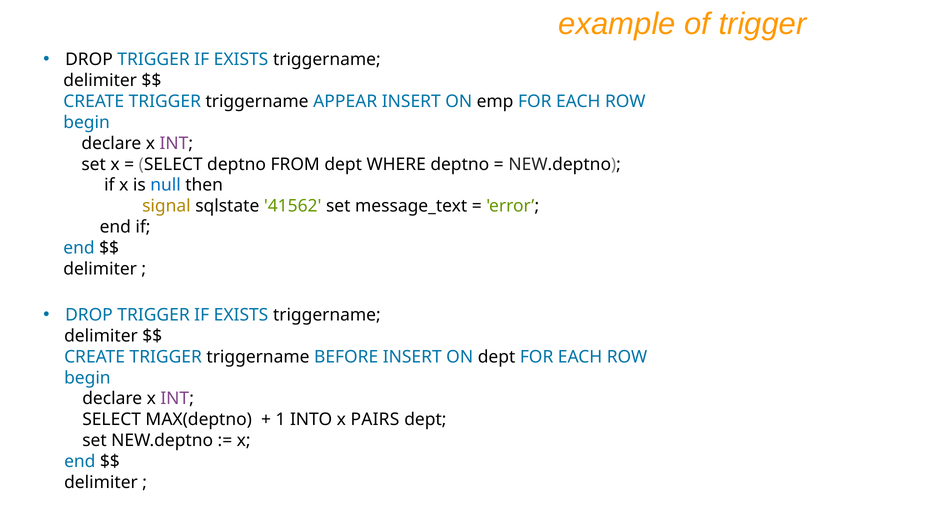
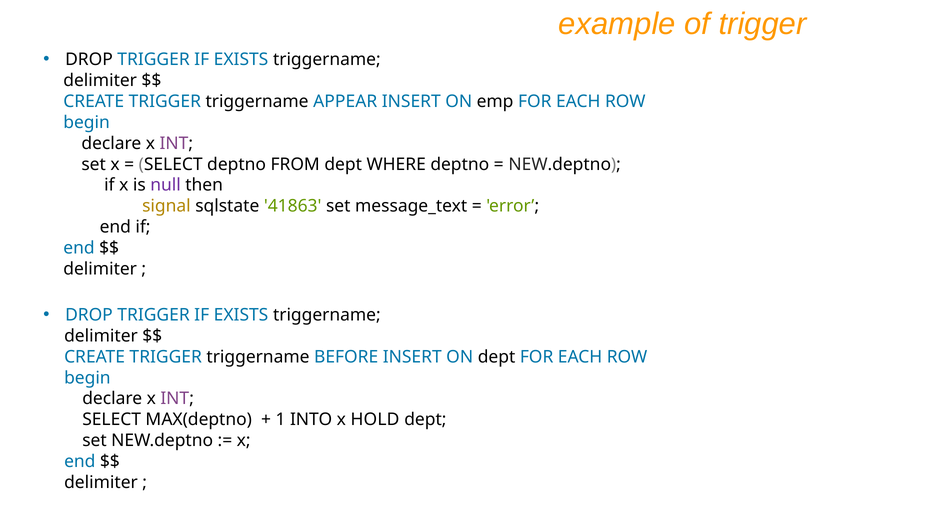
null colour: blue -> purple (166, 185)
41562: 41562 -> 41863 (293, 206)
PAIRS: PAIRS -> HOLD (375, 420)
